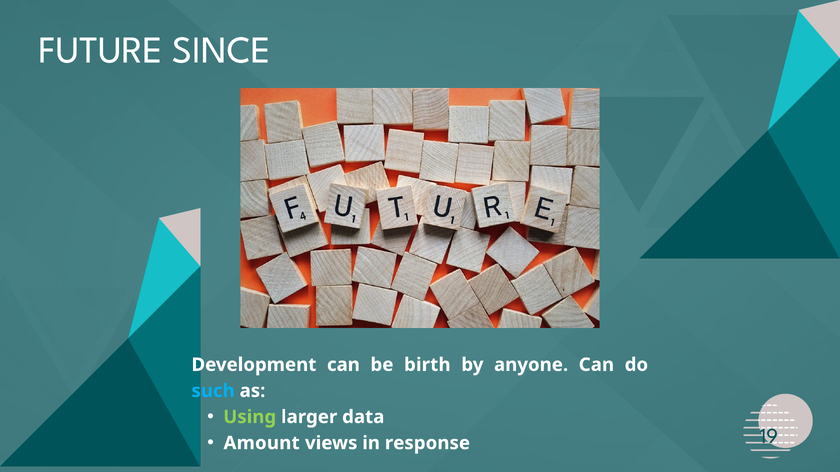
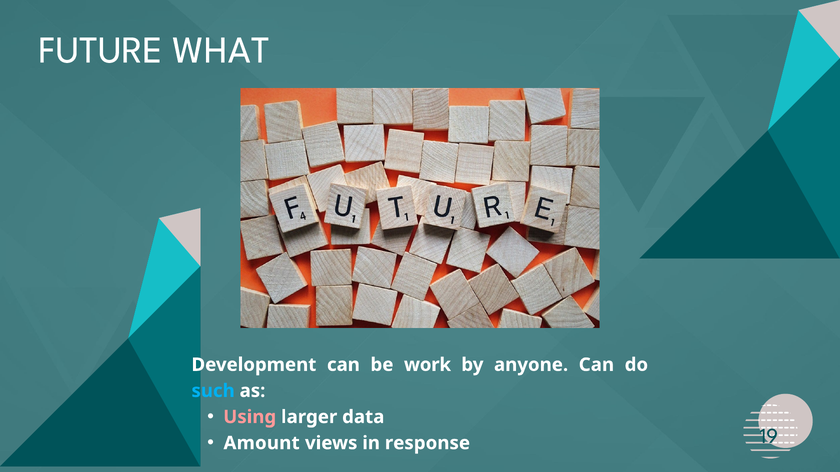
SINCE: SINCE -> WHAT (221, 50)
birth: birth -> work (427, 365)
Using colour: light green -> pink (250, 417)
